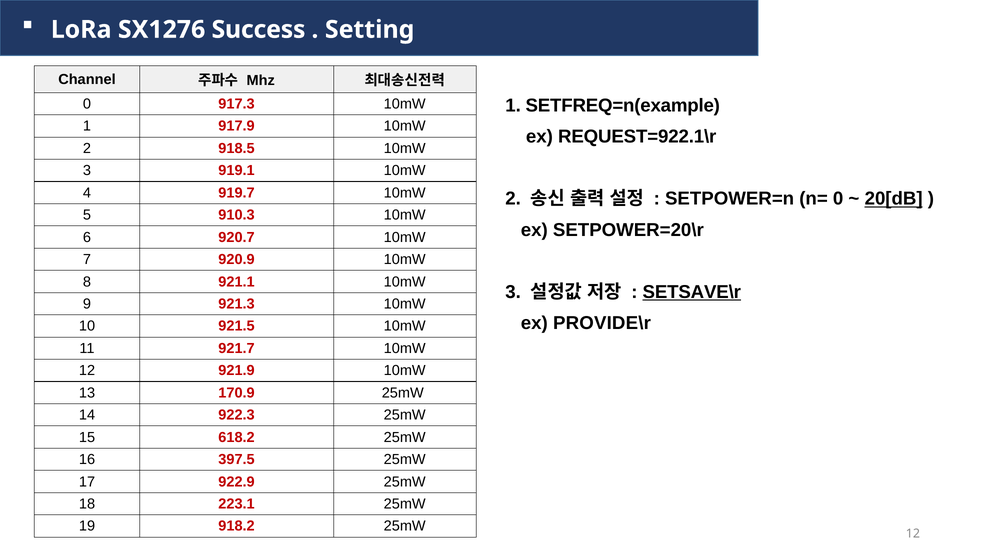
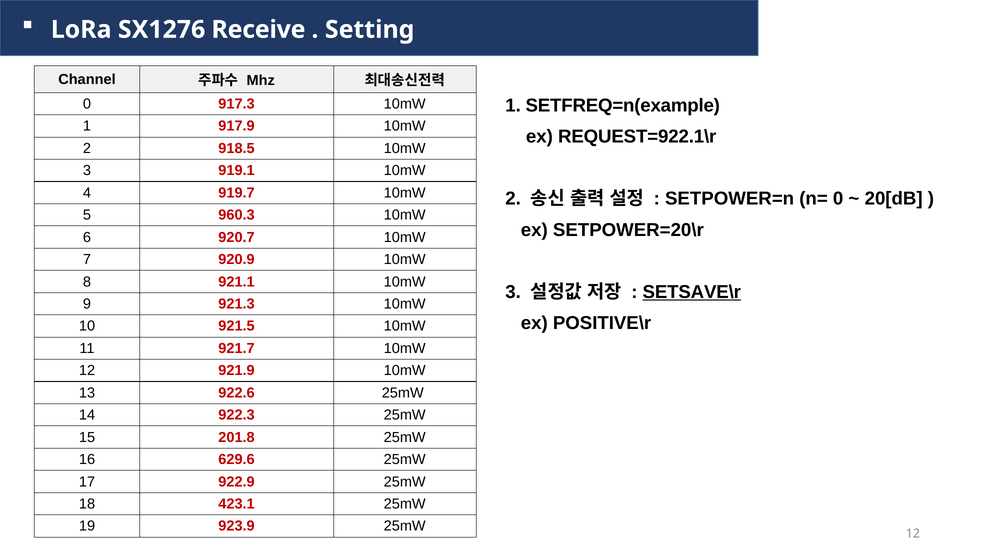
Success: Success -> Receive (258, 30)
20[dB underline: present -> none (894, 199)
910.3: 910.3 -> 960.3 (237, 215)
PROVIDE\r: PROVIDE\r -> POSITIVE\r (602, 323)
170.9: 170.9 -> 922.6 (237, 393)
618.2: 618.2 -> 201.8 (237, 437)
397.5: 397.5 -> 629.6 (237, 460)
223.1: 223.1 -> 423.1 (237, 504)
918.2: 918.2 -> 923.9 (237, 526)
